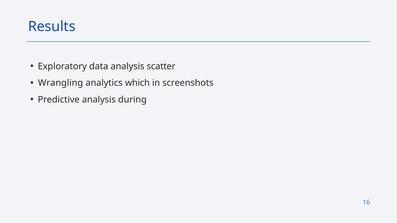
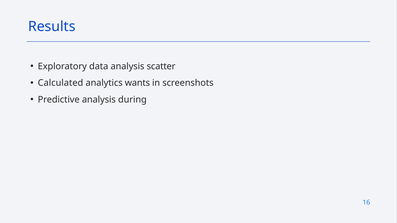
Wrangling: Wrangling -> Calculated (60, 83)
which: which -> wants (137, 83)
